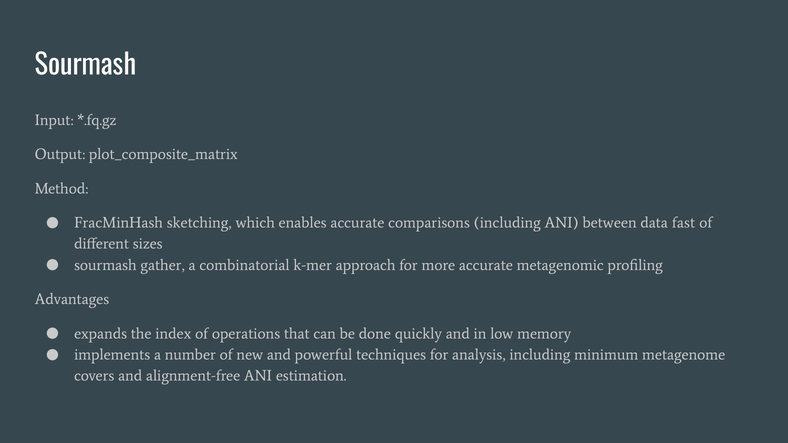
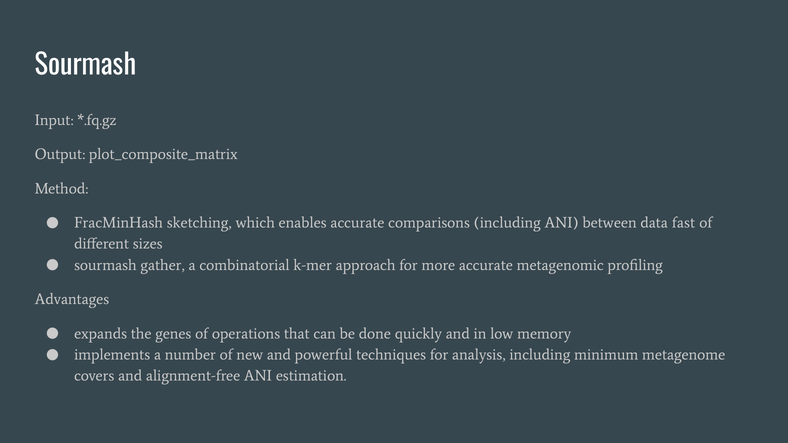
index: index -> genes (173, 334)
